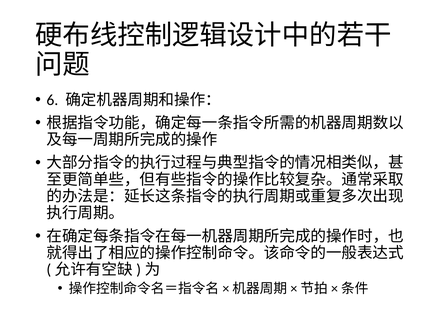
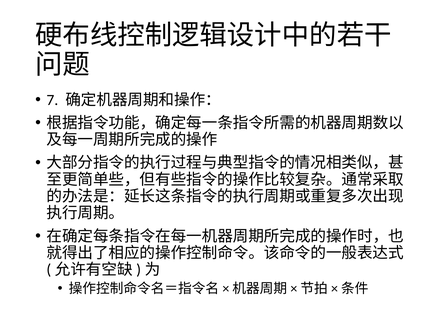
6: 6 -> 7 (52, 100)
